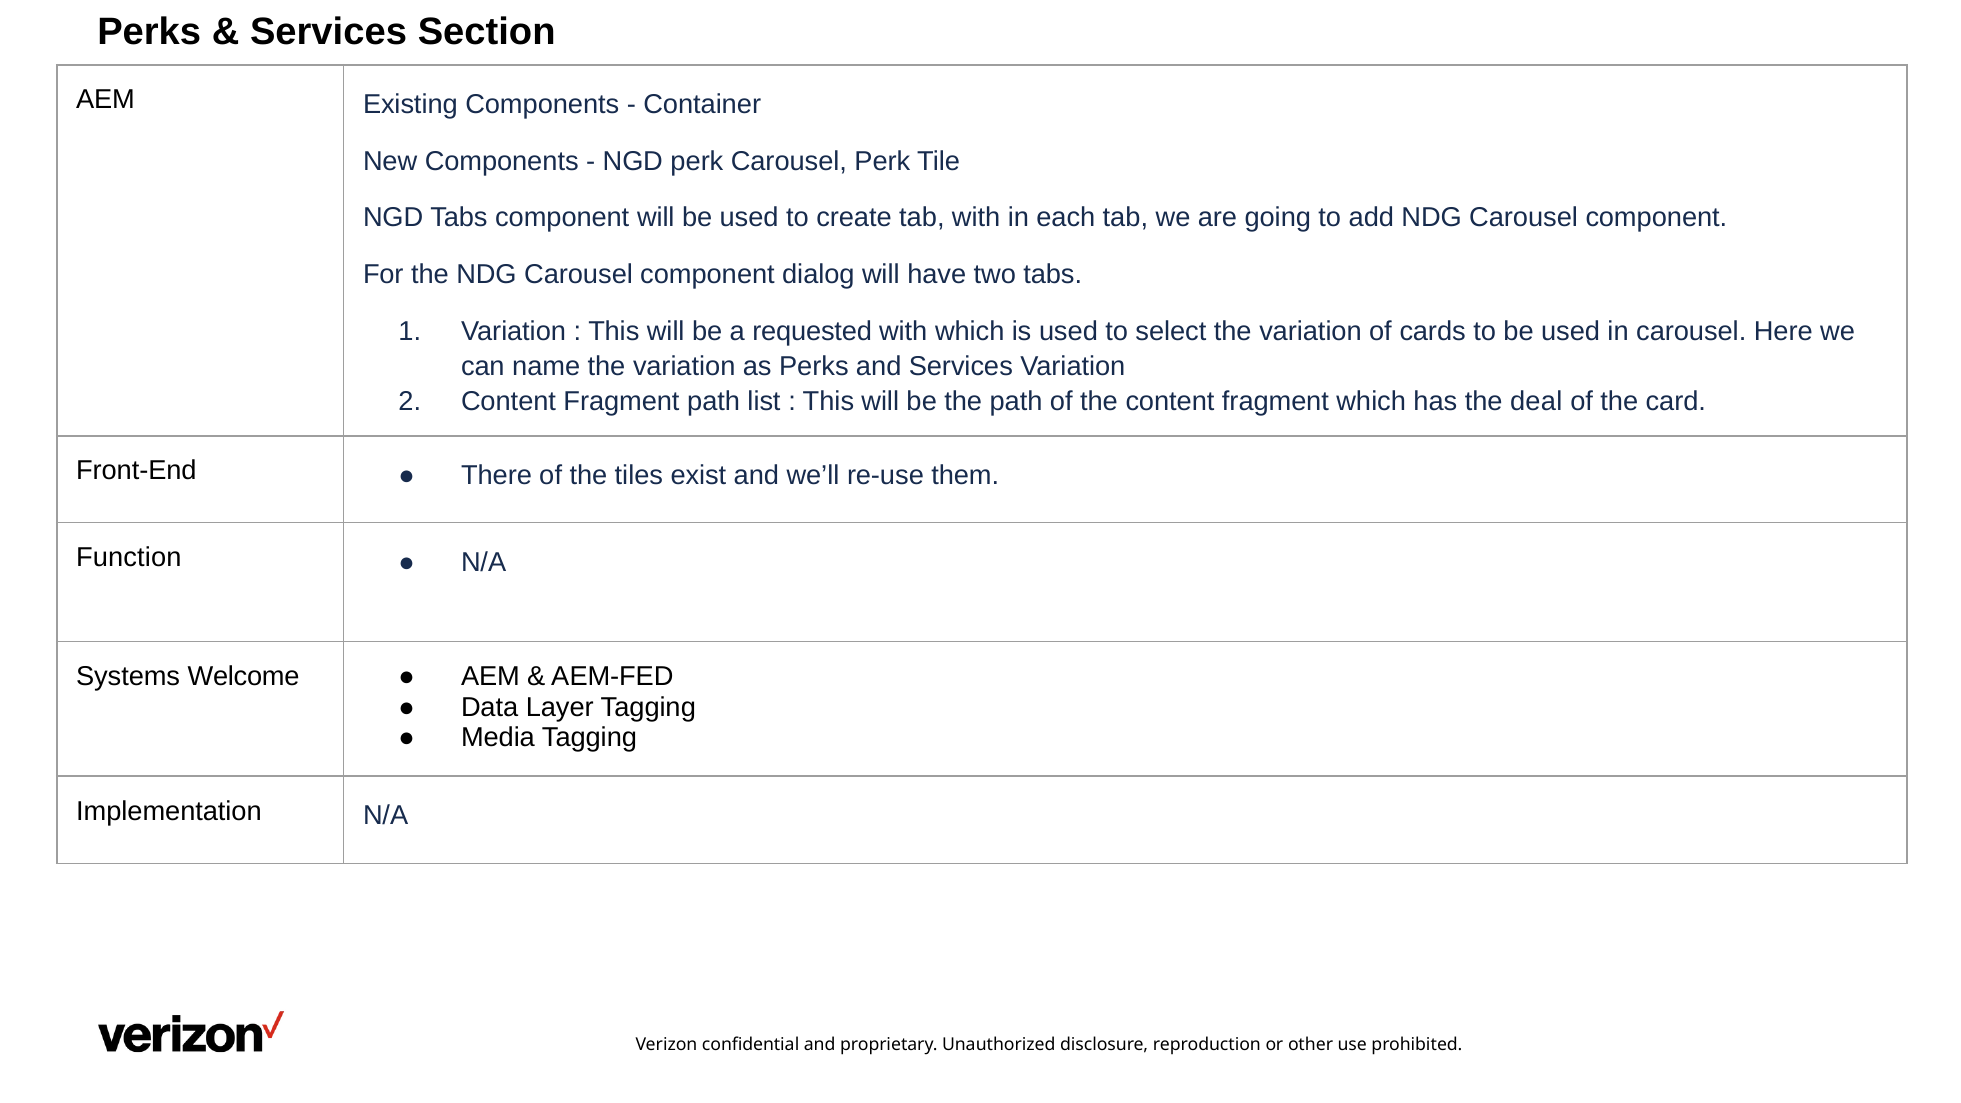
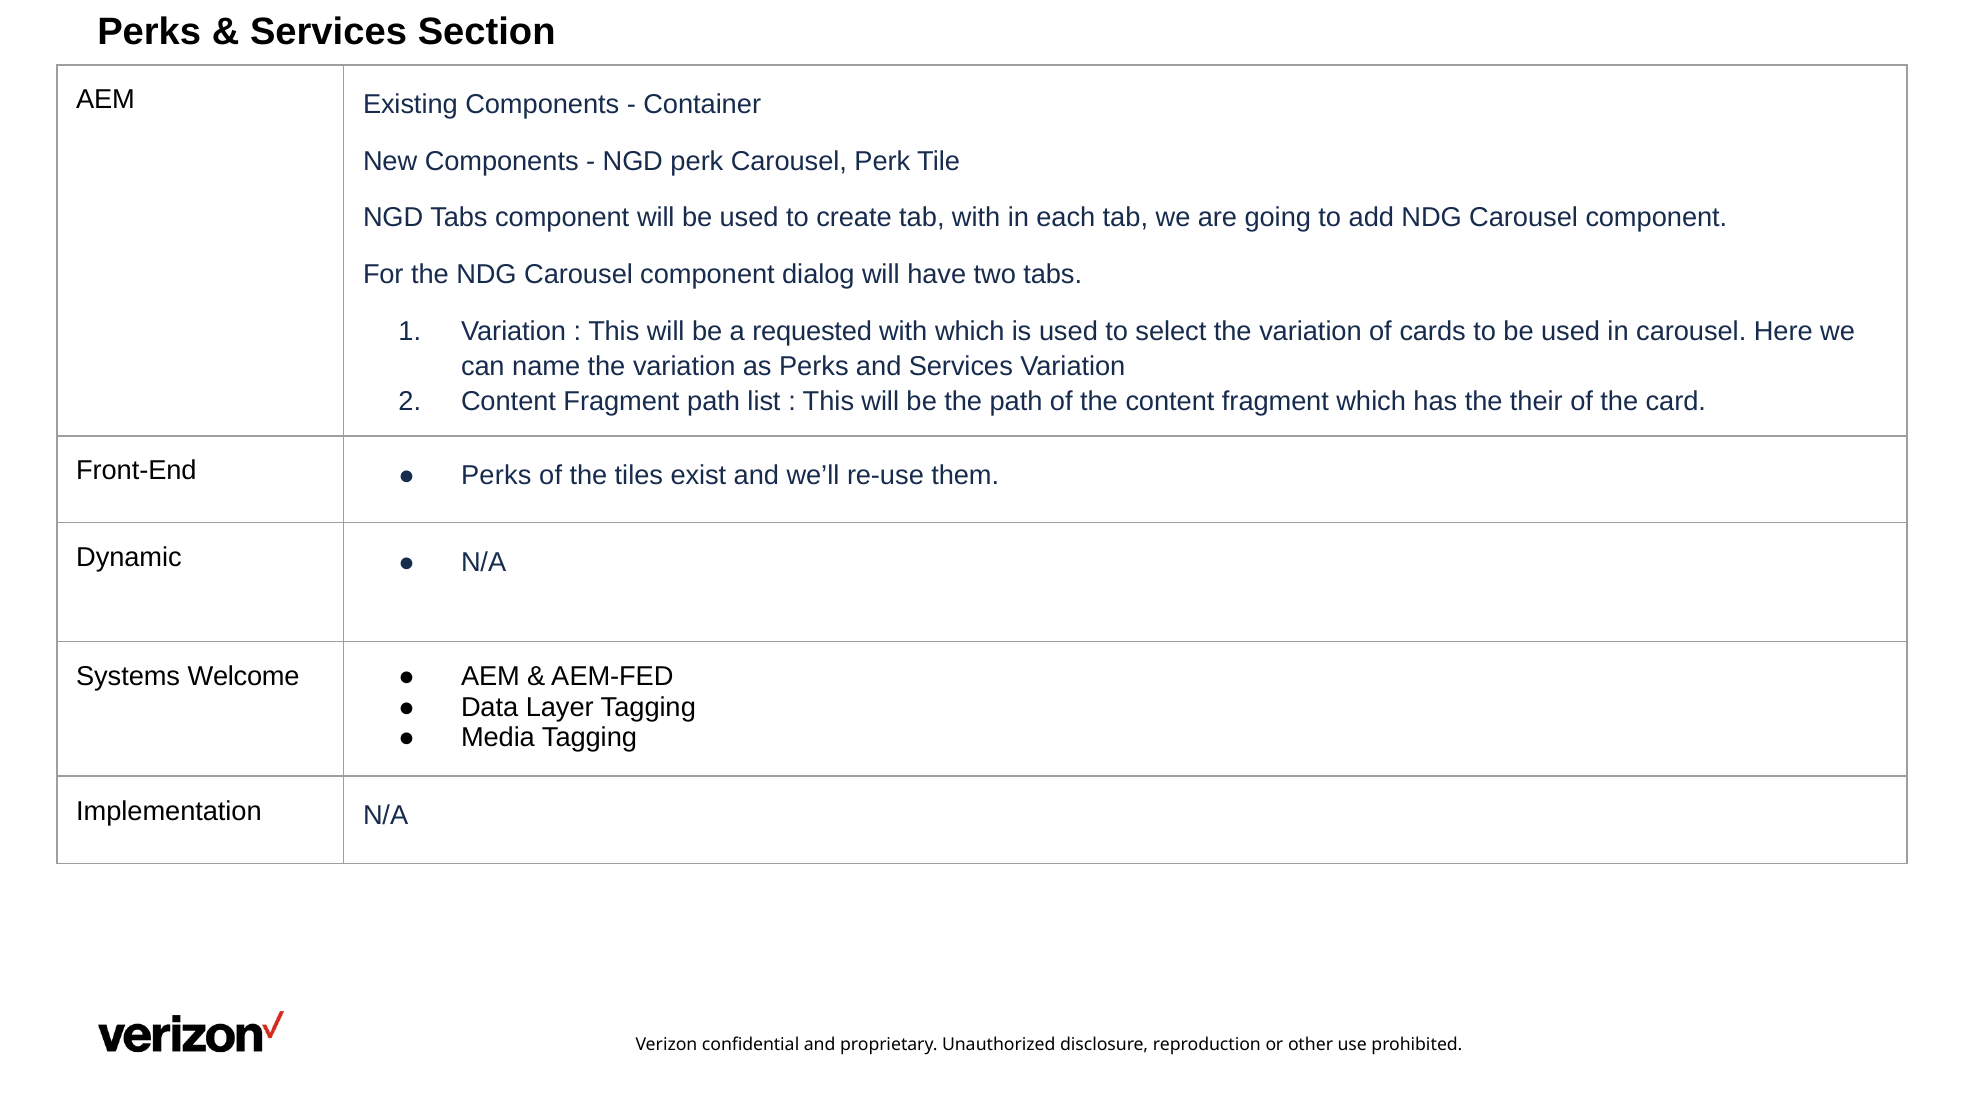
deal: deal -> their (1536, 401)
There: There -> Perks (496, 476)
Function: Function -> Dynamic (129, 558)
